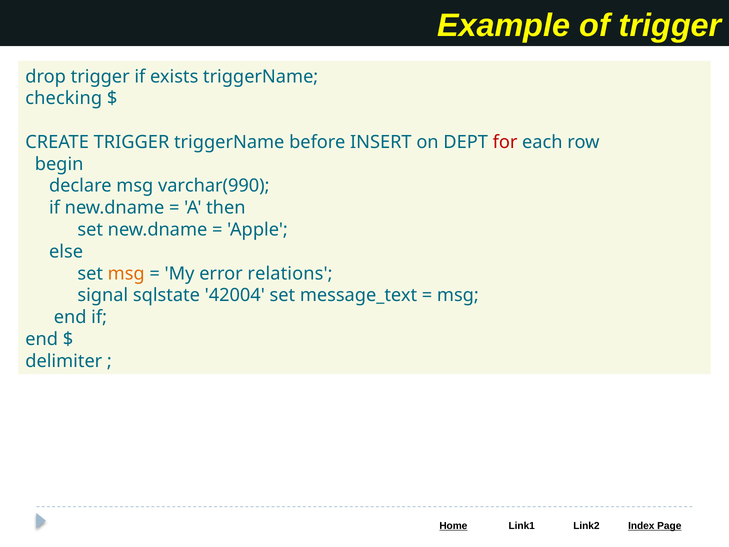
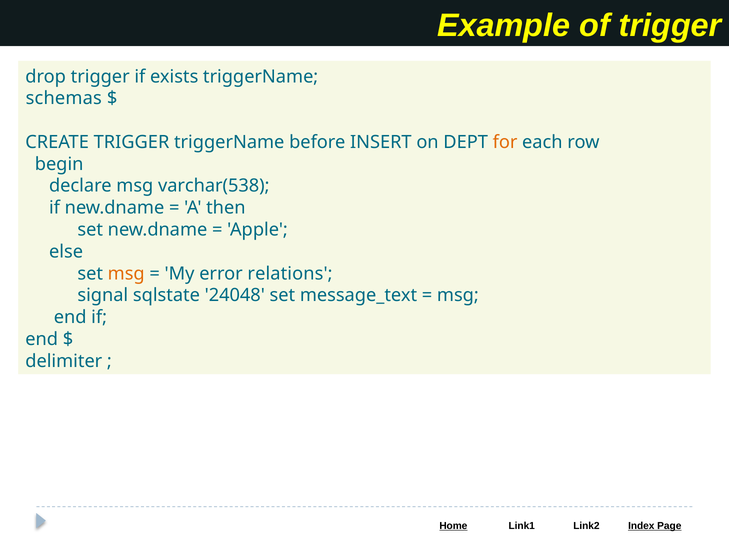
checking: checking -> schemas (64, 98)
for colour: red -> orange (505, 142)
varchar(990: varchar(990 -> varchar(538 (214, 186)
42004: 42004 -> 24048 (235, 295)
